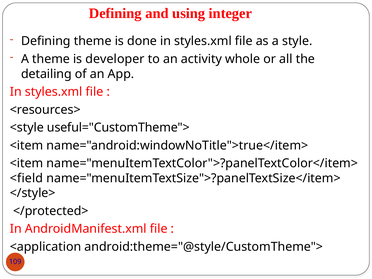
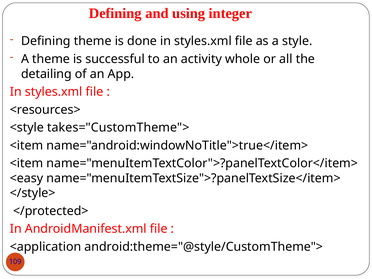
developer: developer -> successful (115, 59)
useful="CustomTheme">: useful="CustomTheme"> -> takes="CustomTheme"> (118, 128)
<field: <field -> <easy (27, 178)
